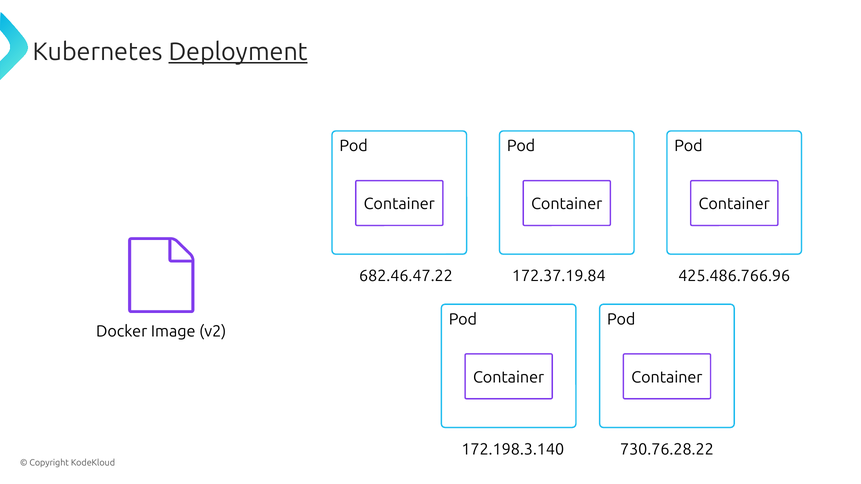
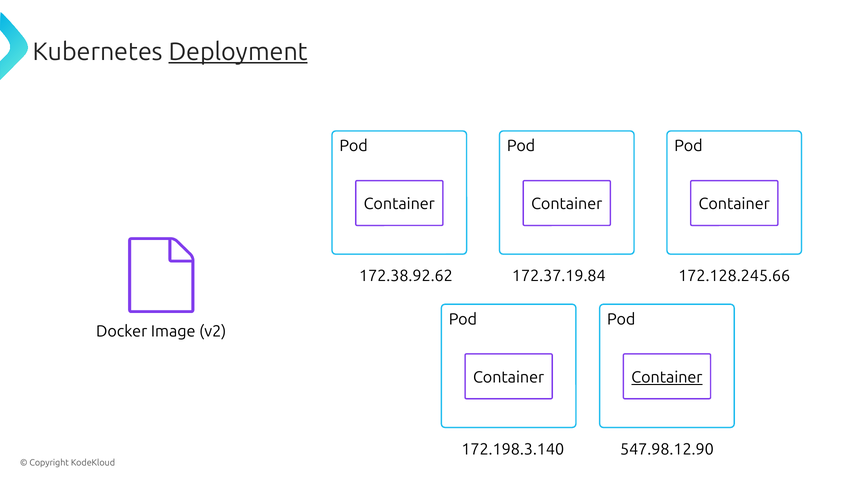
682.46.47.22: 682.46.47.22 -> 172.38.92.62 (406, 276)
425.486.766.96: 425.486.766.96 -> 172.128.245.66 (734, 276)
Container underline: none -> present (667, 378)
730.76.28.22: 730.76.28.22 -> 547.98.12.90 (667, 450)
